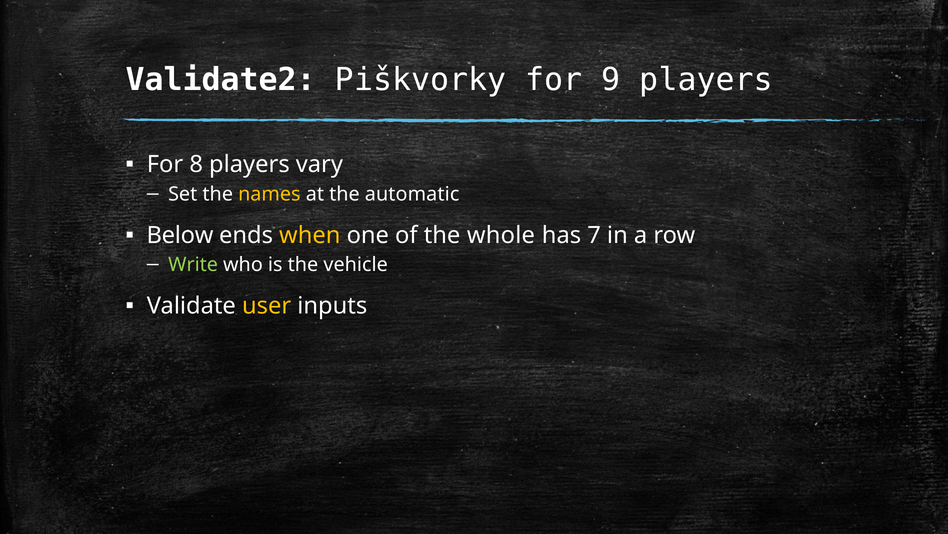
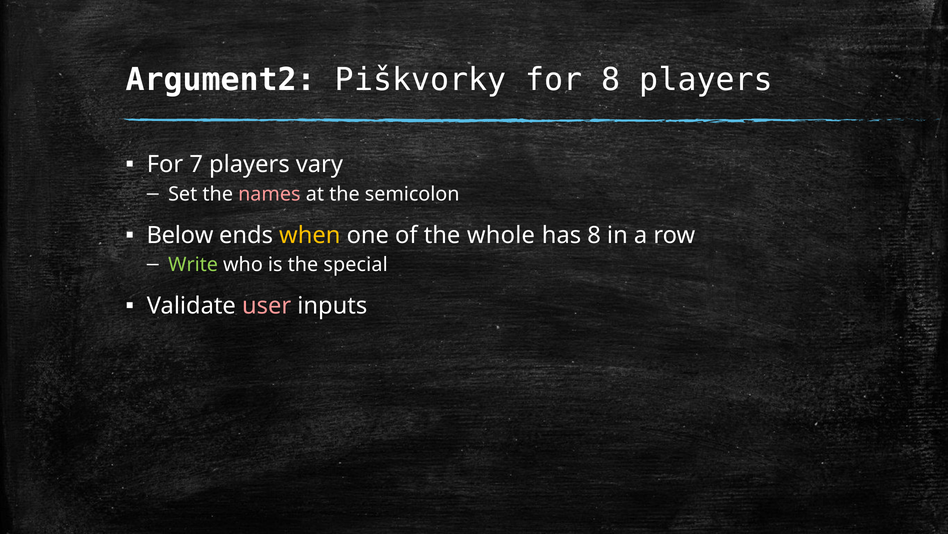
Validate2: Validate2 -> Argument2 (221, 80)
for 9: 9 -> 8 (611, 80)
8: 8 -> 7 (196, 164)
names colour: yellow -> pink (269, 194)
automatic: automatic -> semicolon (412, 194)
has 7: 7 -> 8 (594, 235)
vehicle: vehicle -> special (356, 264)
user colour: yellow -> pink (267, 306)
